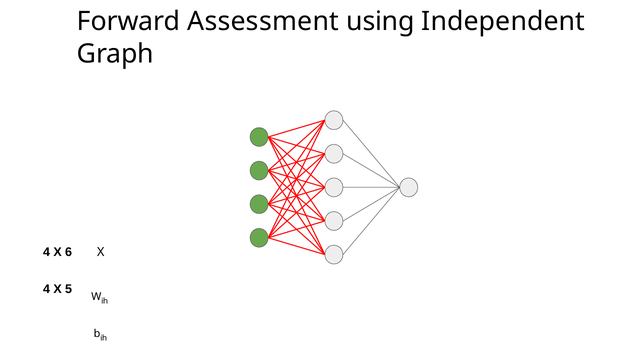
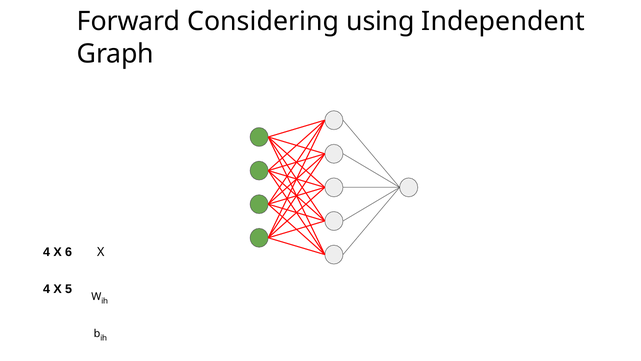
Assessment: Assessment -> Considering (263, 22)
